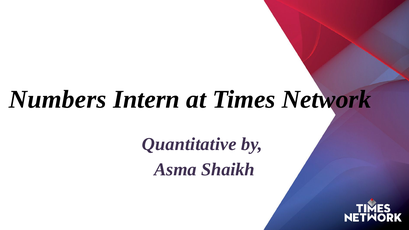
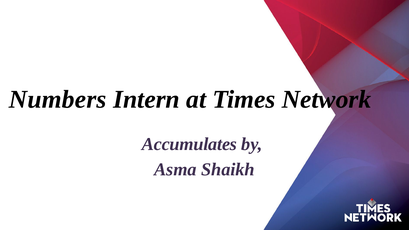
Quantitative: Quantitative -> Accumulates (189, 144)
